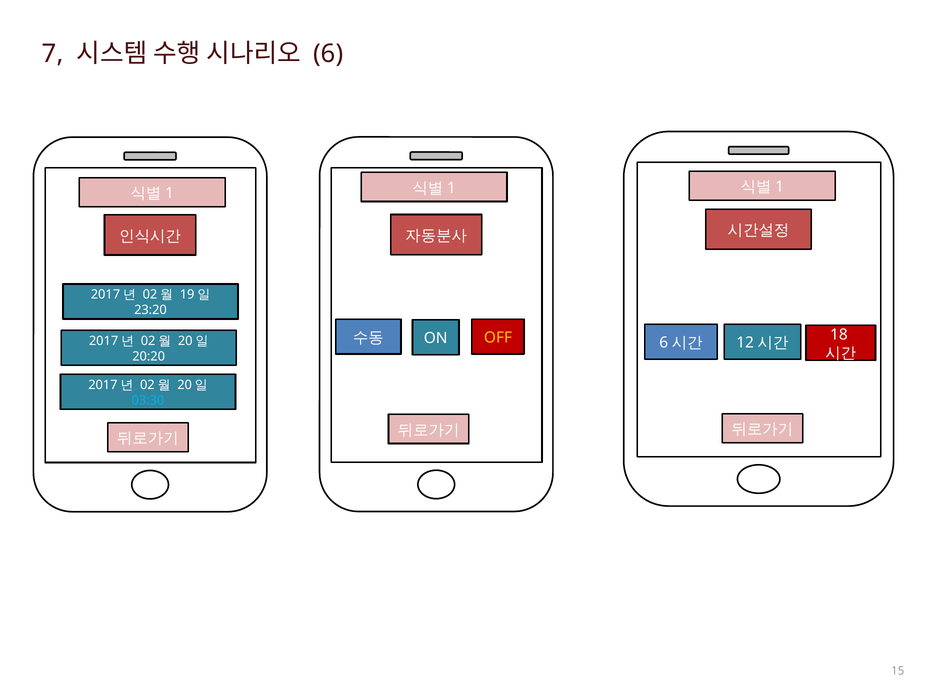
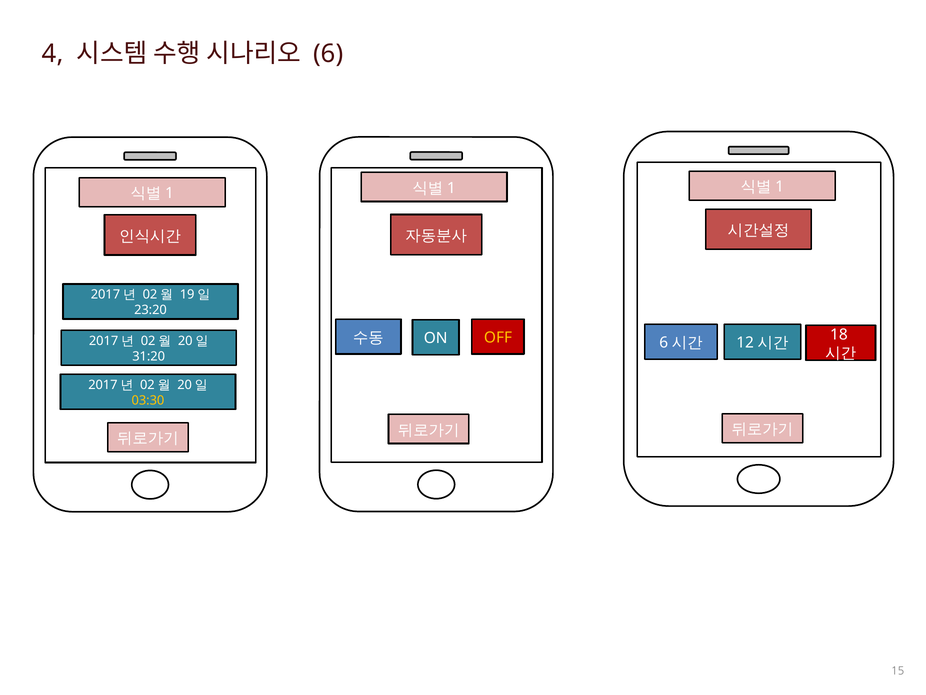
7: 7 -> 4 (53, 54)
20:20: 20:20 -> 31:20 (149, 356)
03:30 colour: light blue -> yellow (148, 400)
